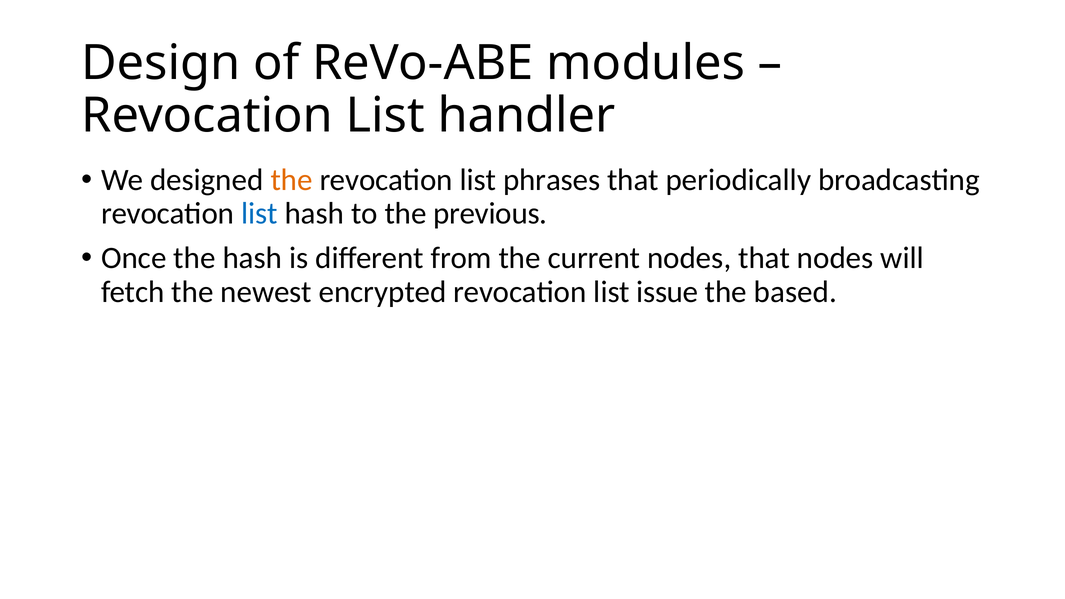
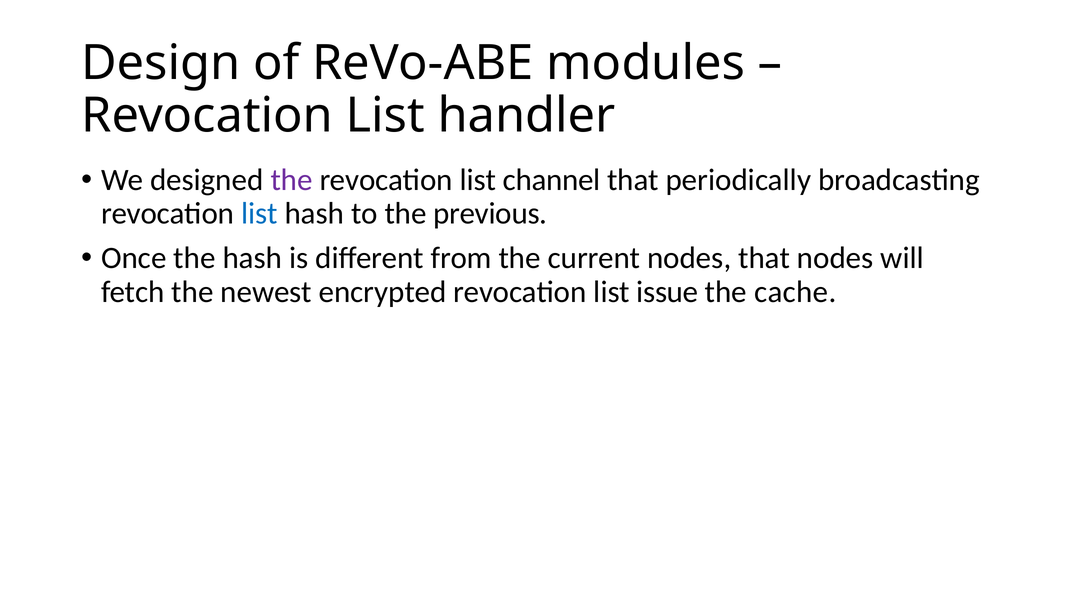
the colour: orange -> purple (292, 180)
phrases: phrases -> channel (552, 180)
based: based -> cache (795, 292)
